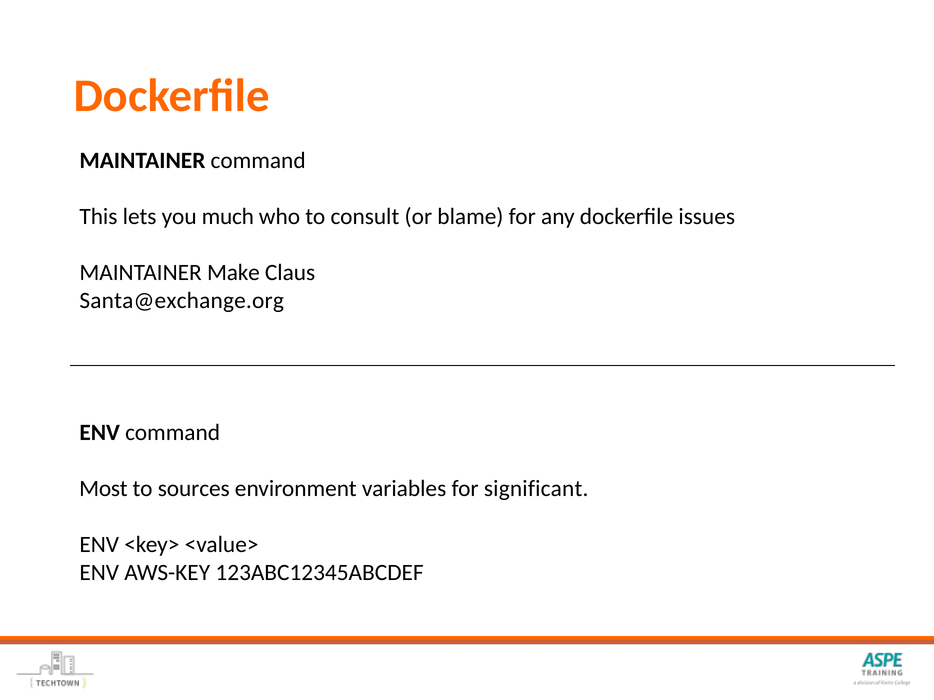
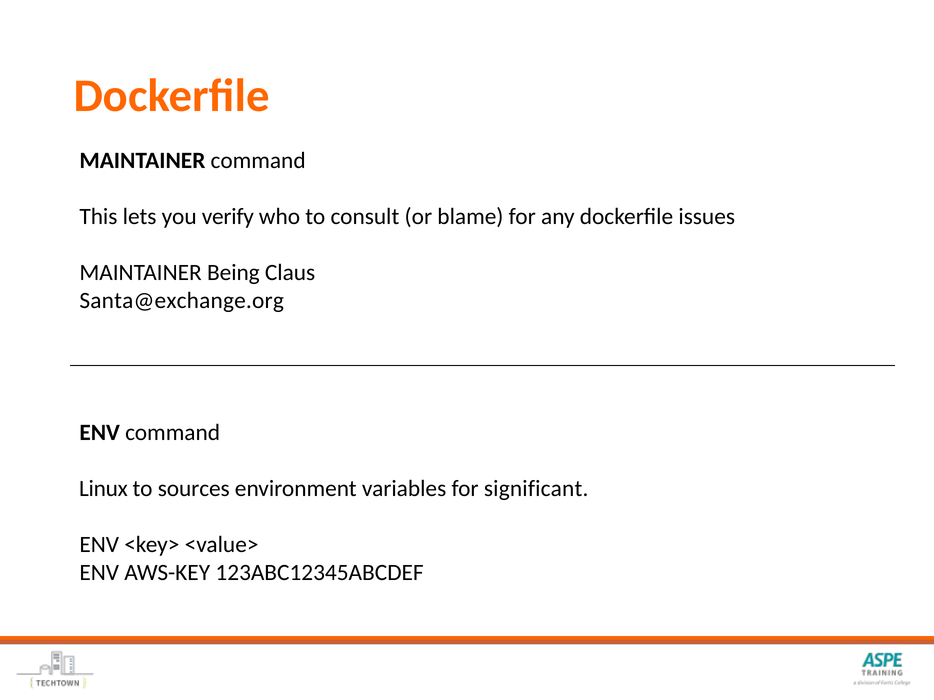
much: much -> verify (228, 216)
Make: Make -> Being (233, 272)
Most: Most -> Linux (103, 489)
